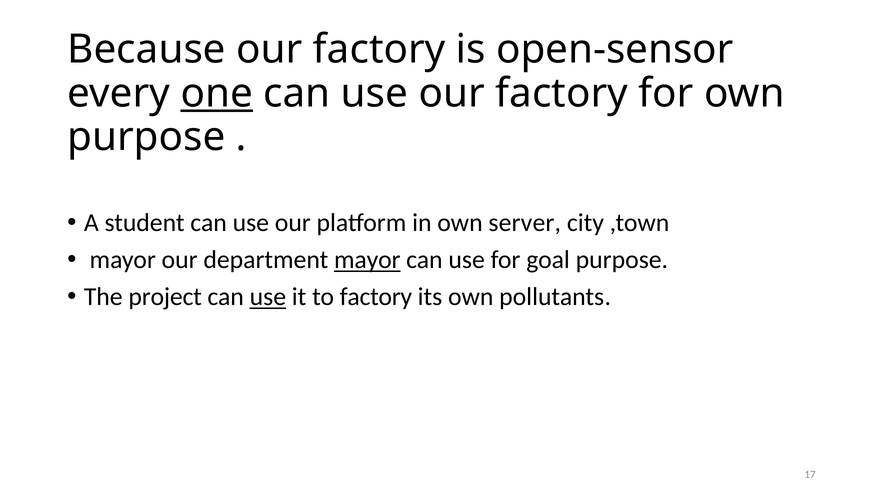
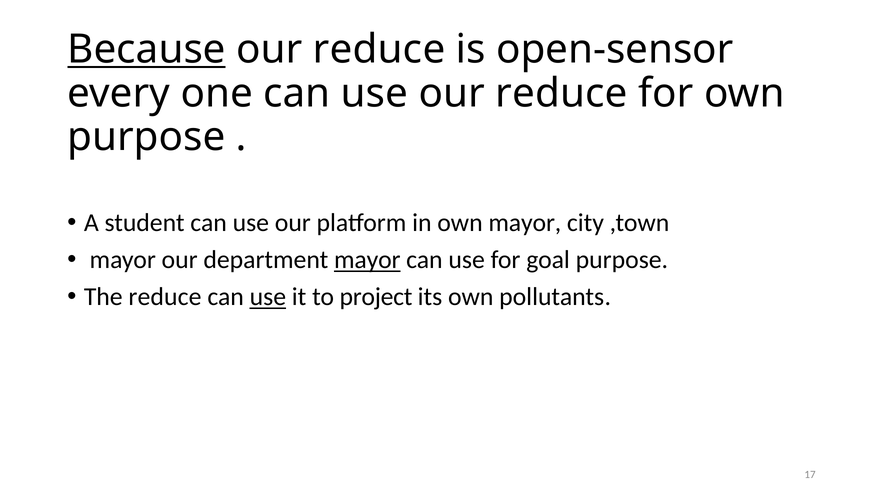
Because underline: none -> present (147, 50)
factory: factory -> reduce (379, 50)
one underline: present -> none (217, 93)
use our factory: factory -> reduce (562, 93)
own server: server -> mayor (525, 223)
The project: project -> reduce (165, 297)
to factory: factory -> project (376, 297)
